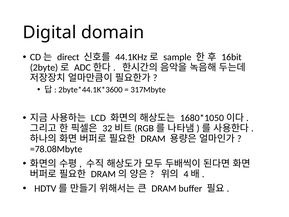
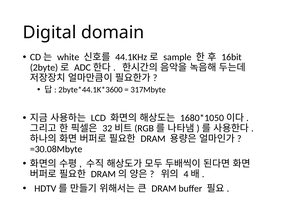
direct: direct -> white (68, 57)
=78.08Mbyte: =78.08Mbyte -> =30.08Mbyte (56, 149)
